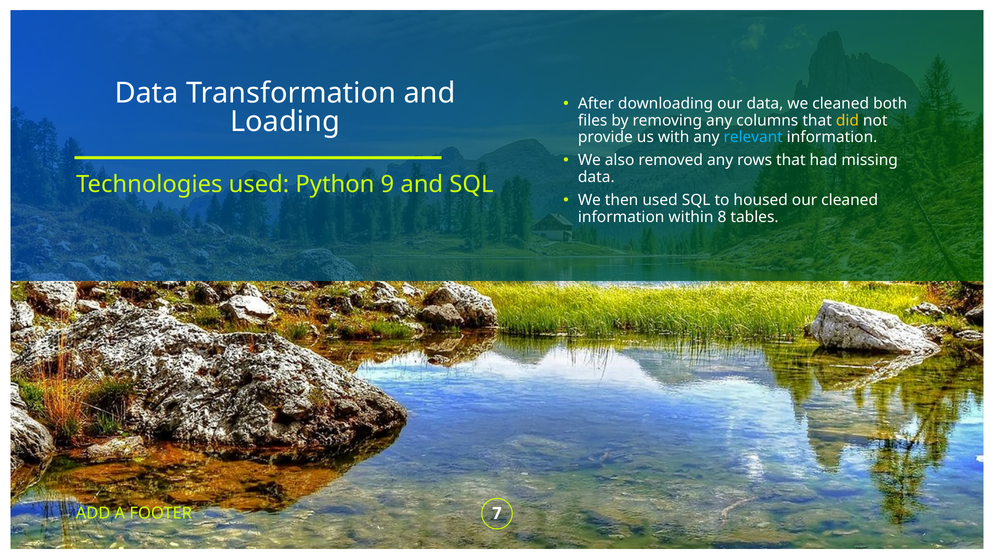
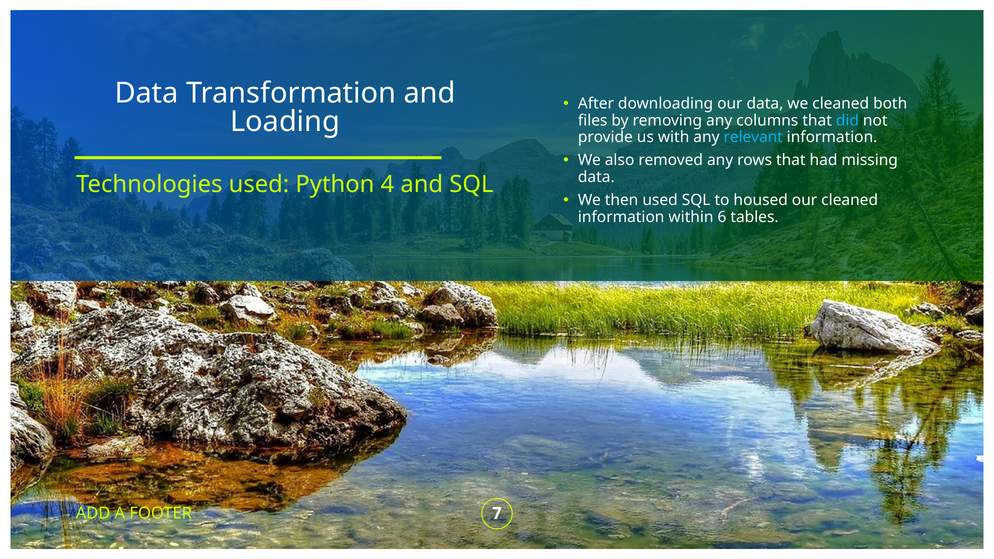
did colour: yellow -> light blue (847, 121)
9: 9 -> 4 (387, 184)
8: 8 -> 6 (722, 217)
